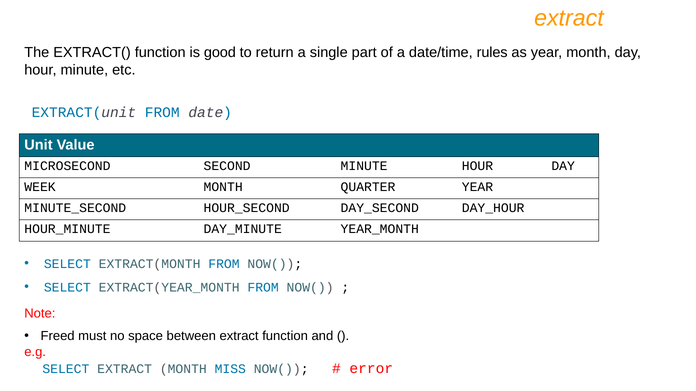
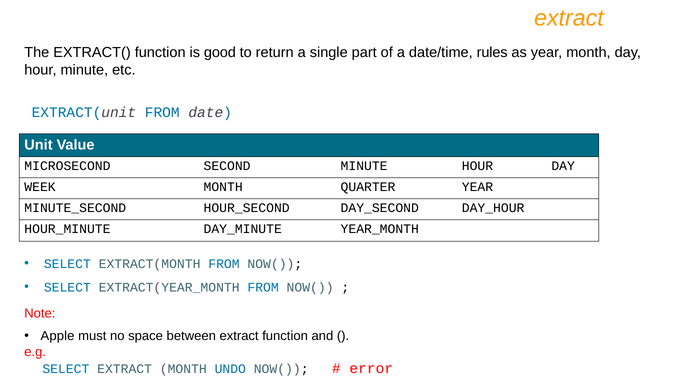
Freed: Freed -> Apple (58, 337)
MISS: MISS -> UNDO (230, 369)
